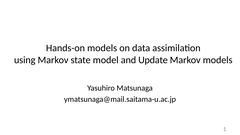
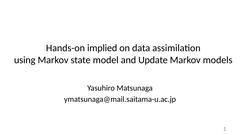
Hands-on models: models -> implied (102, 48)
